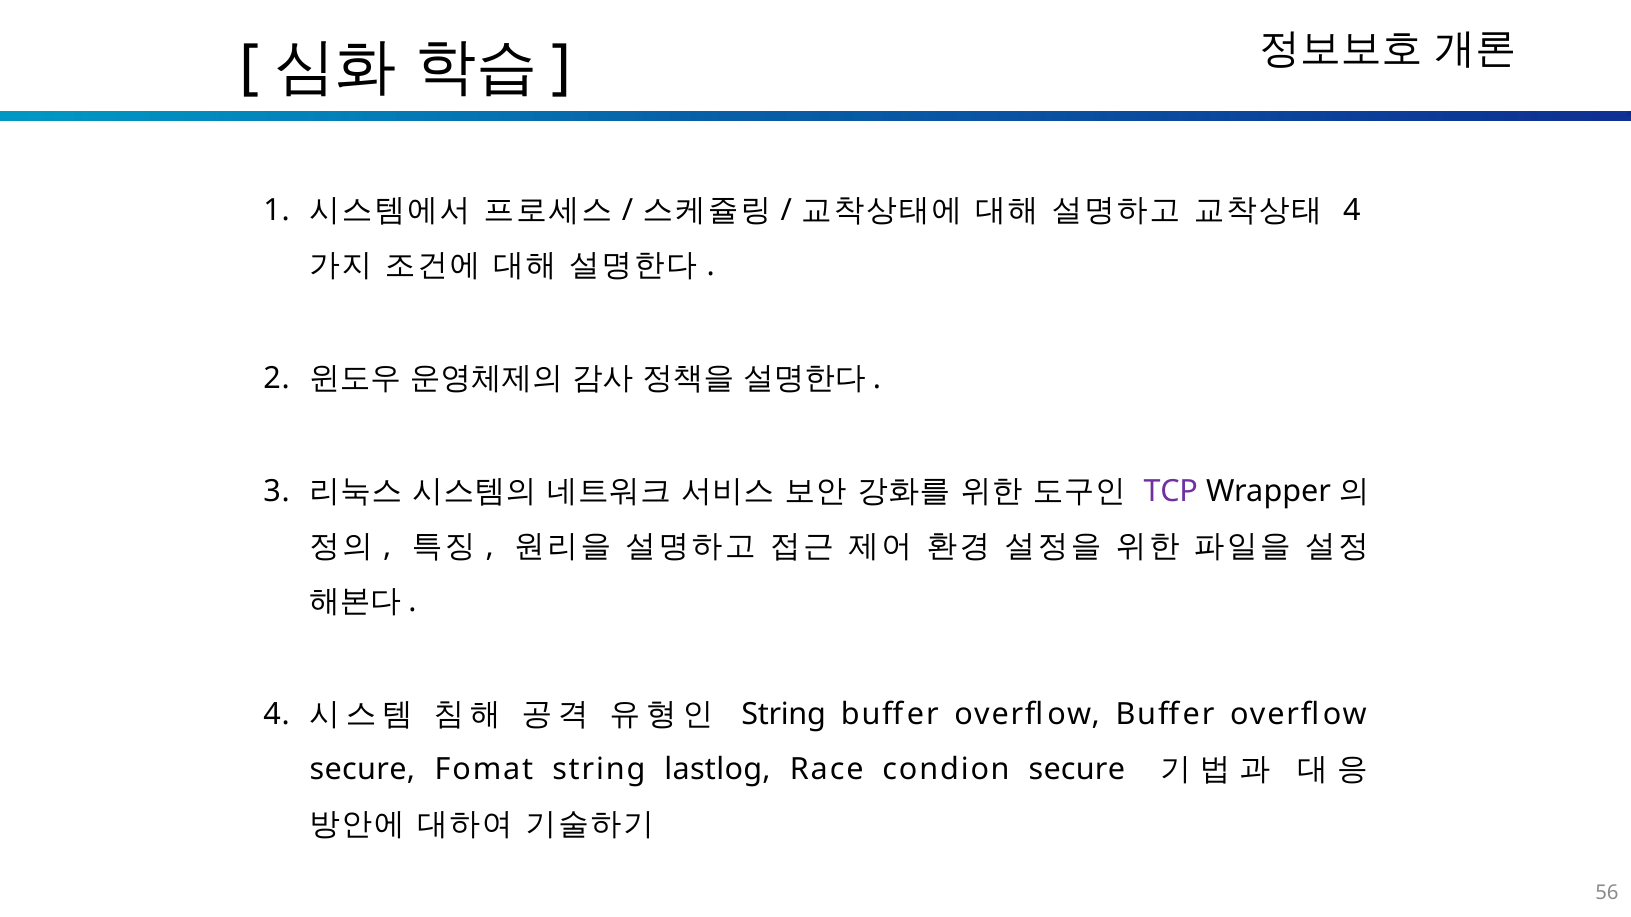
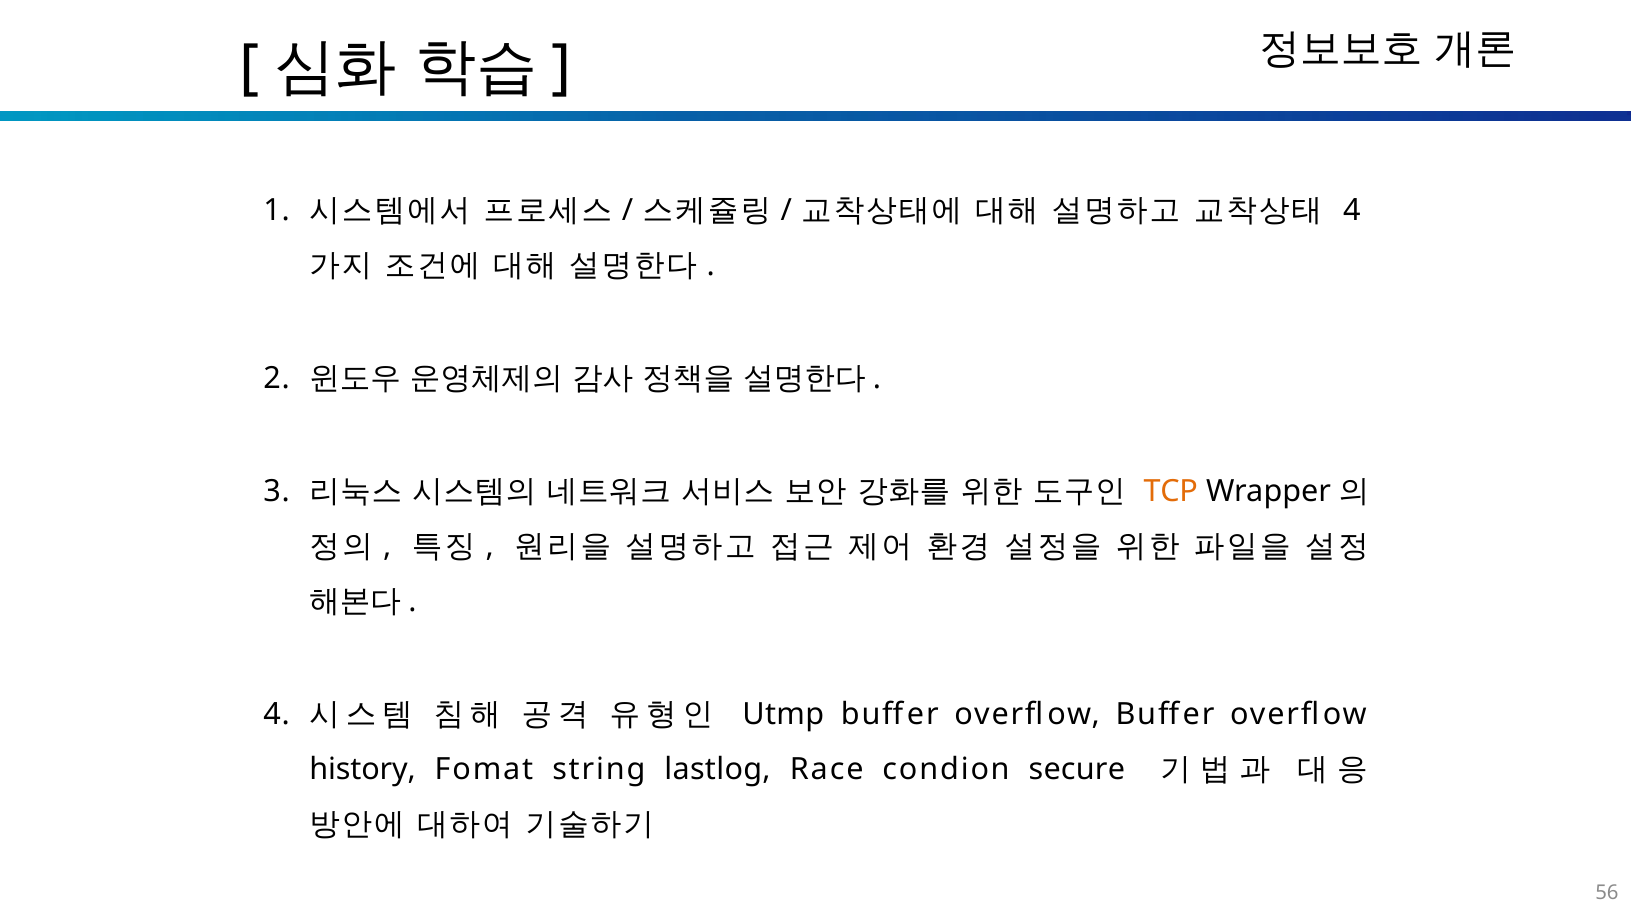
TCP colour: purple -> orange (1171, 492)
String: String -> Utmp (783, 715)
secure: secure -> history (363, 770)
